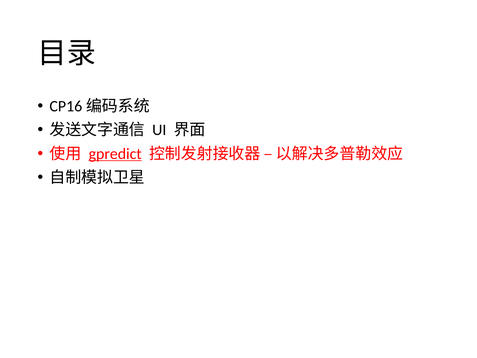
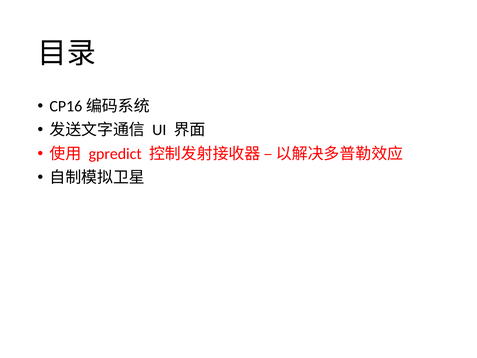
gpredict underline: present -> none (115, 154)
